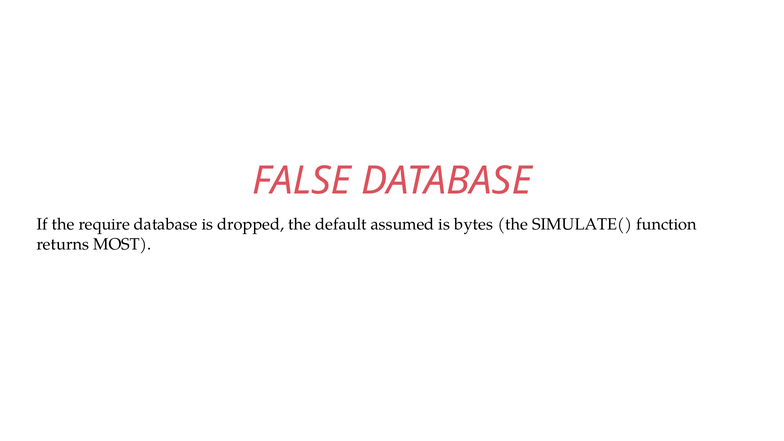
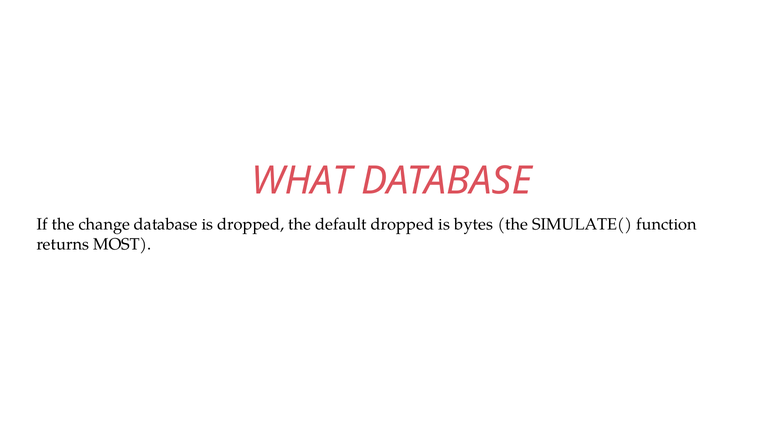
FALSE: FALSE -> WHAT (302, 181)
require: require -> change (104, 225)
default assumed: assumed -> dropped (403, 225)
